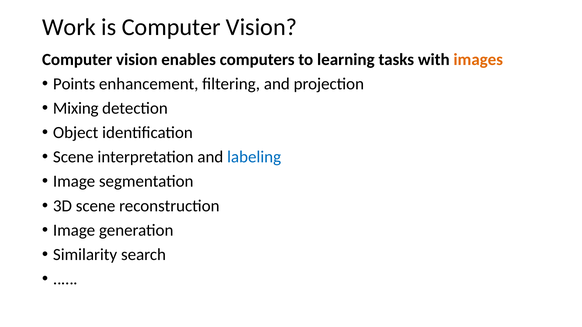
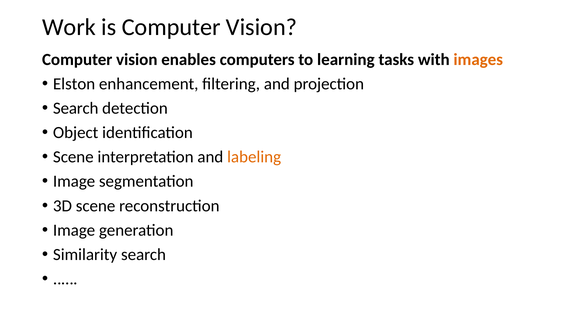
Points: Points -> Elston (74, 84)
Mixing: Mixing -> Search (76, 108)
labeling colour: blue -> orange (254, 157)
